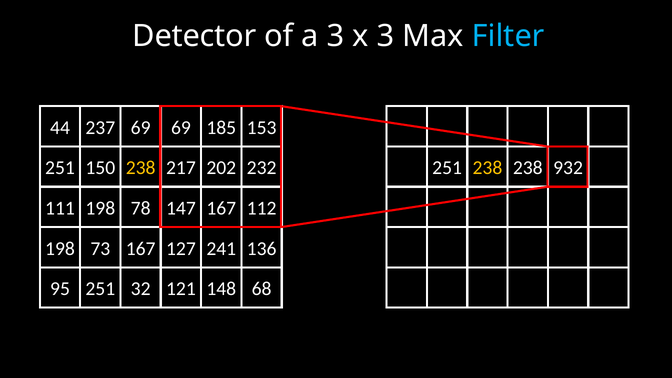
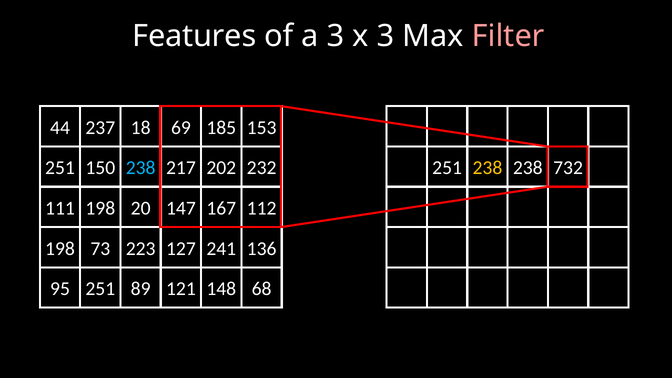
Detector: Detector -> Features (194, 36)
Filter colour: light blue -> pink (508, 36)
237 69: 69 -> 18 (141, 128)
238 colour: yellow -> light blue (141, 168)
932: 932 -> 732 (568, 168)
78: 78 -> 20 (141, 208)
73 167: 167 -> 223 (141, 249)
32: 32 -> 89 (141, 289)
